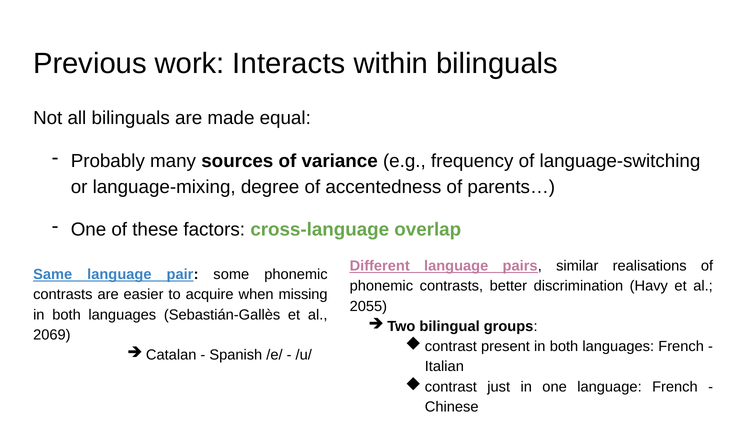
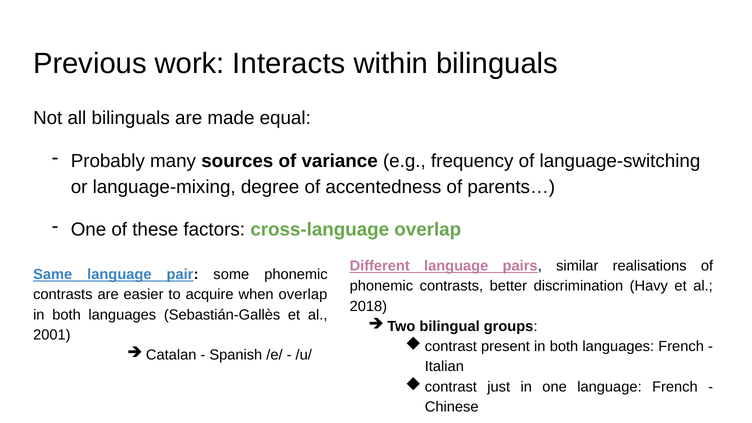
when missing: missing -> overlap (303, 295)
2055: 2055 -> 2018 (368, 306)
2069: 2069 -> 2001 (52, 335)
